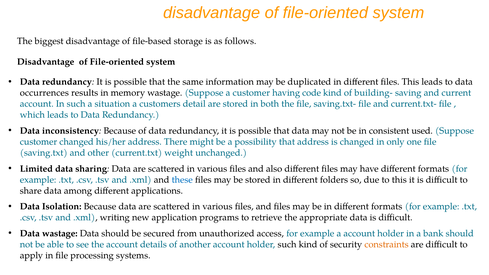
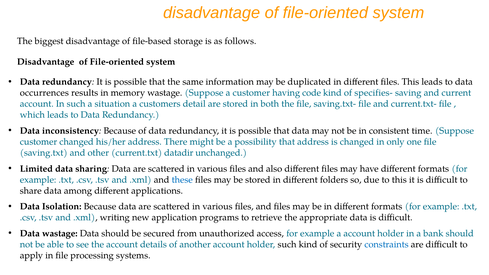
building-: building- -> specifies- (374, 93)
used: used -> time (422, 131)
weight: weight -> datadir (179, 153)
constraints colour: orange -> blue (387, 244)
